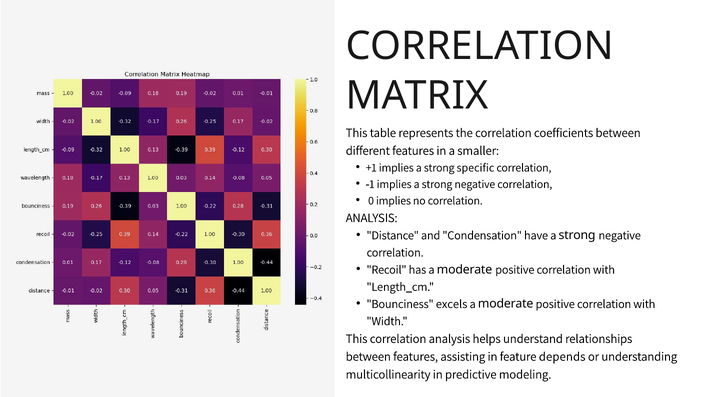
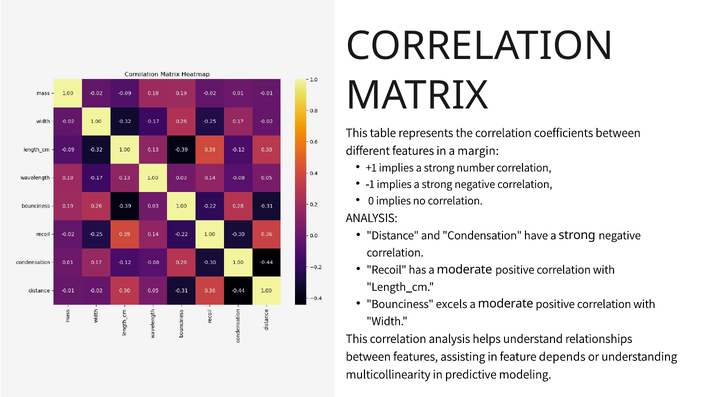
smaller: smaller -> margin (478, 151)
specific: specific -> number (476, 168)
